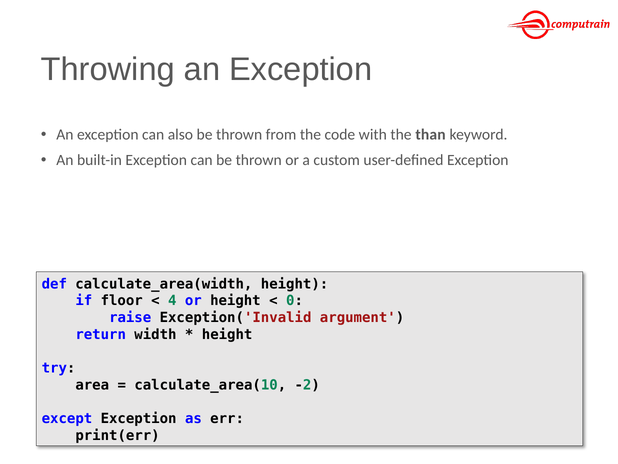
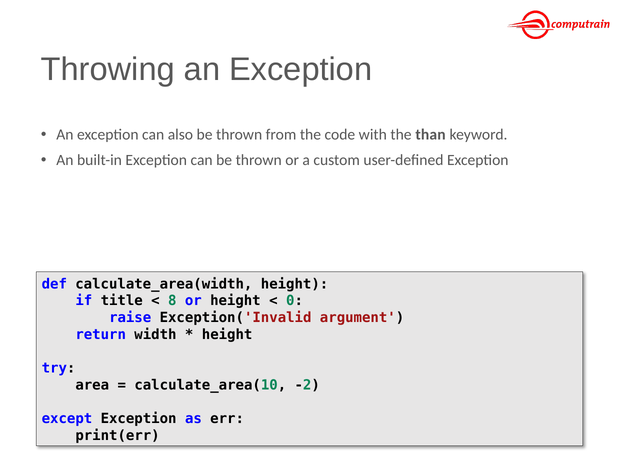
floor: floor -> title (122, 300)
4: 4 -> 8 (172, 300)
